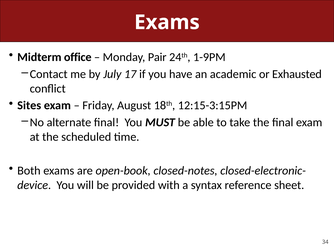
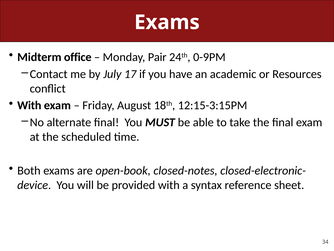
1-9PM: 1-9PM -> 0-9PM (209, 57)
Exhausted: Exhausted -> Resources (297, 74)
Sites: Sites -> With (29, 105)
